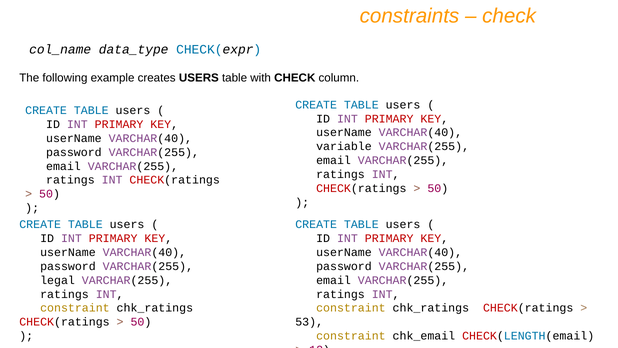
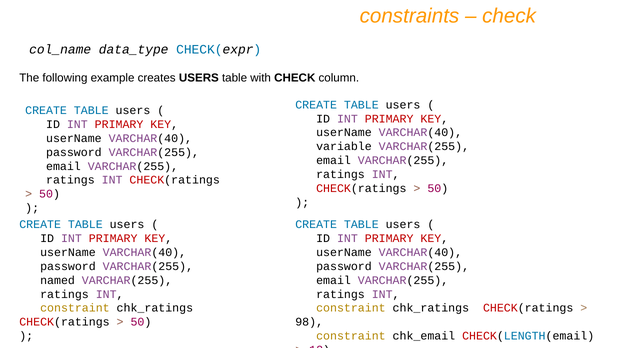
legal: legal -> named (58, 280)
53: 53 -> 98 (309, 322)
